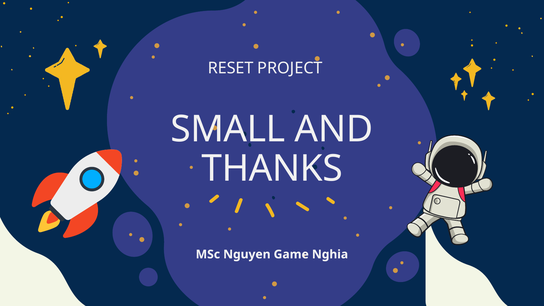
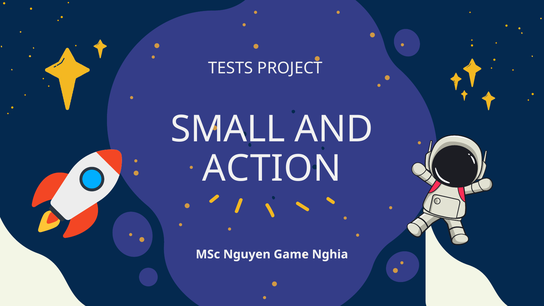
RESET: RESET -> TESTS (231, 68)
THANKS: THANKS -> ACTION (272, 169)
